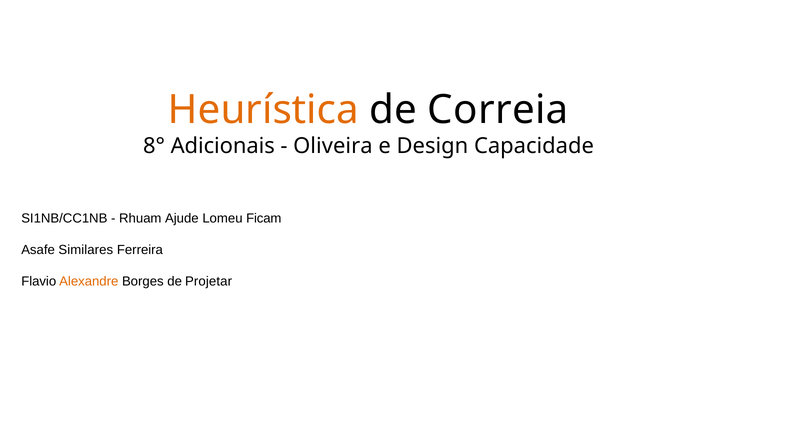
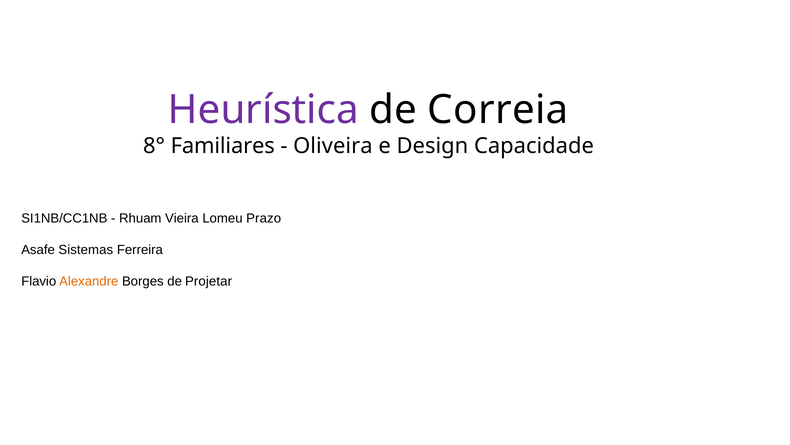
Heurística colour: orange -> purple (263, 110)
Adicionais: Adicionais -> Familiares (223, 146)
Ajude: Ajude -> Vieira (182, 218)
Ficam: Ficam -> Prazo (264, 218)
Similares: Similares -> Sistemas (86, 250)
